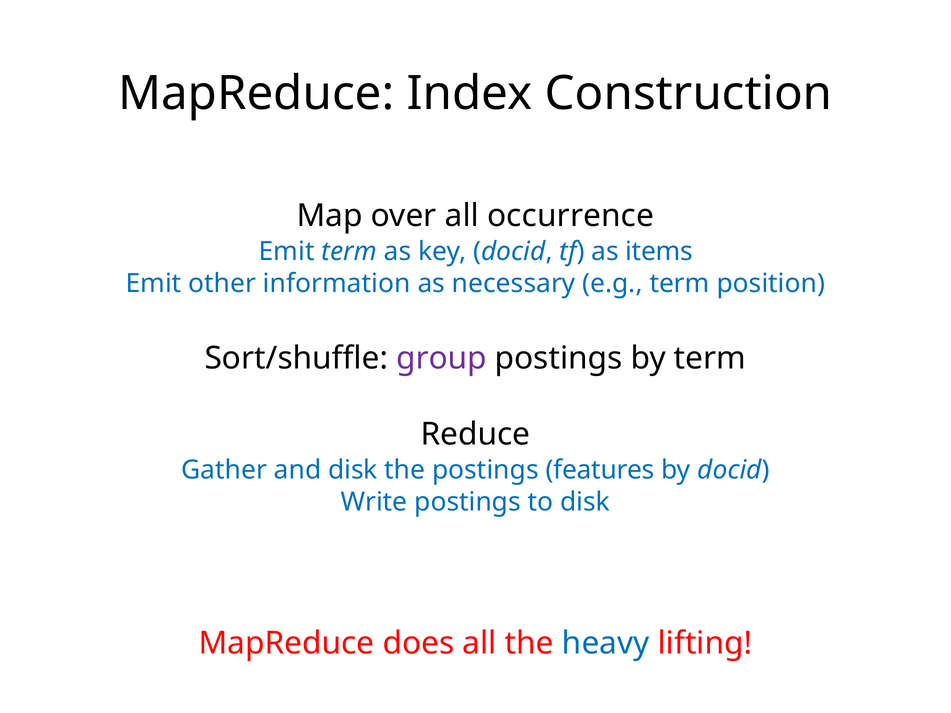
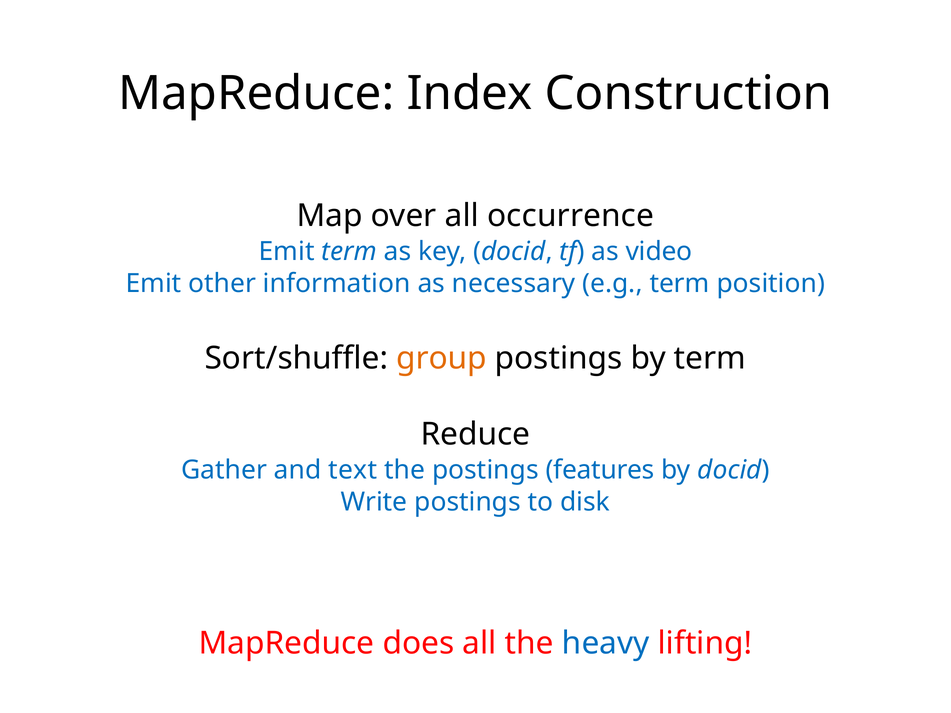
items: items -> video (659, 252)
group colour: purple -> orange (441, 358)
and disk: disk -> text (353, 470)
